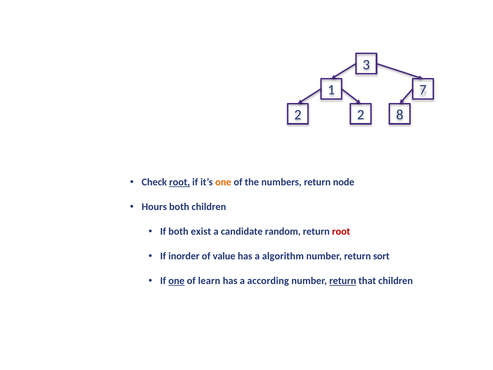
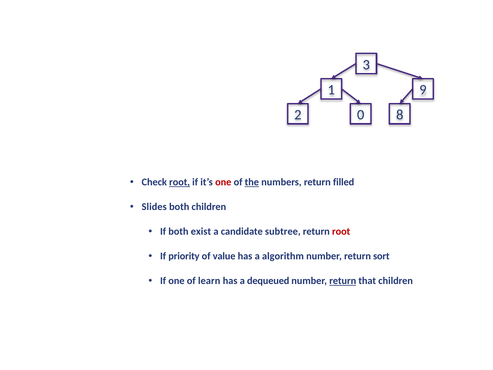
7: 7 -> 9 (423, 90)
2 2: 2 -> 0 (361, 115)
one colour: orange -> red (223, 182)
the underline: none -> present (252, 182)
node: node -> filled (344, 182)
Hours: Hours -> Slides (154, 207)
random: random -> subtree (283, 231)
inorder: inorder -> priority (184, 256)
one underline: present -> none (176, 281)
according: according -> dequeued (268, 281)
